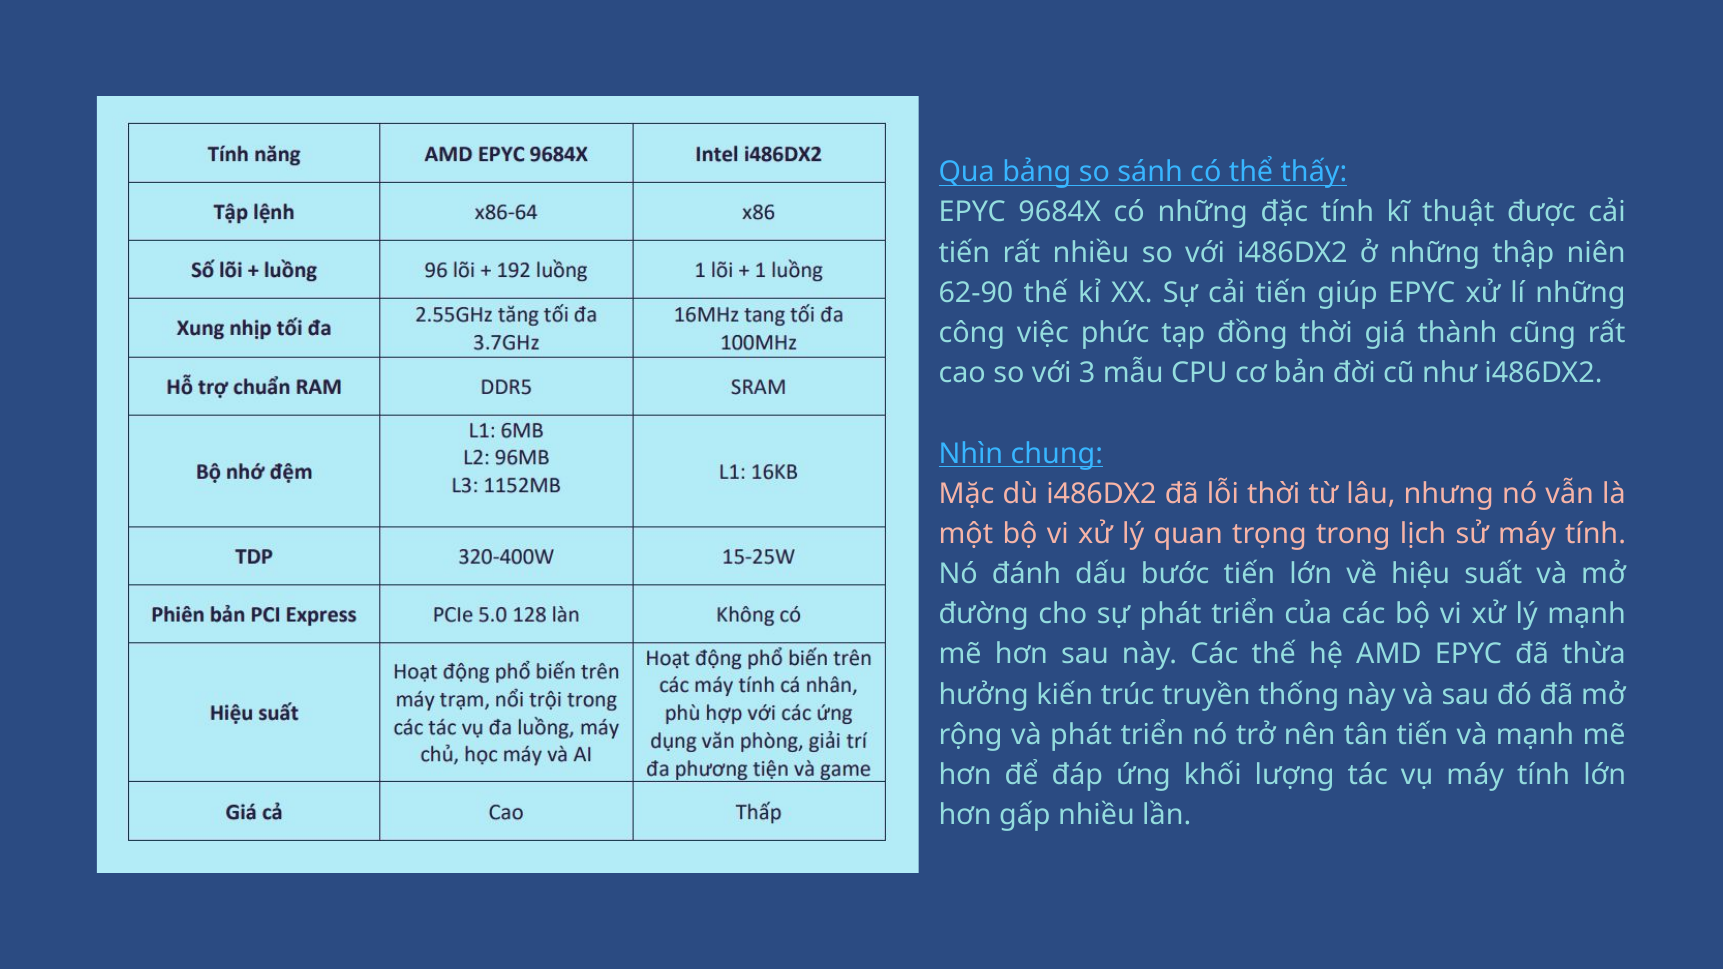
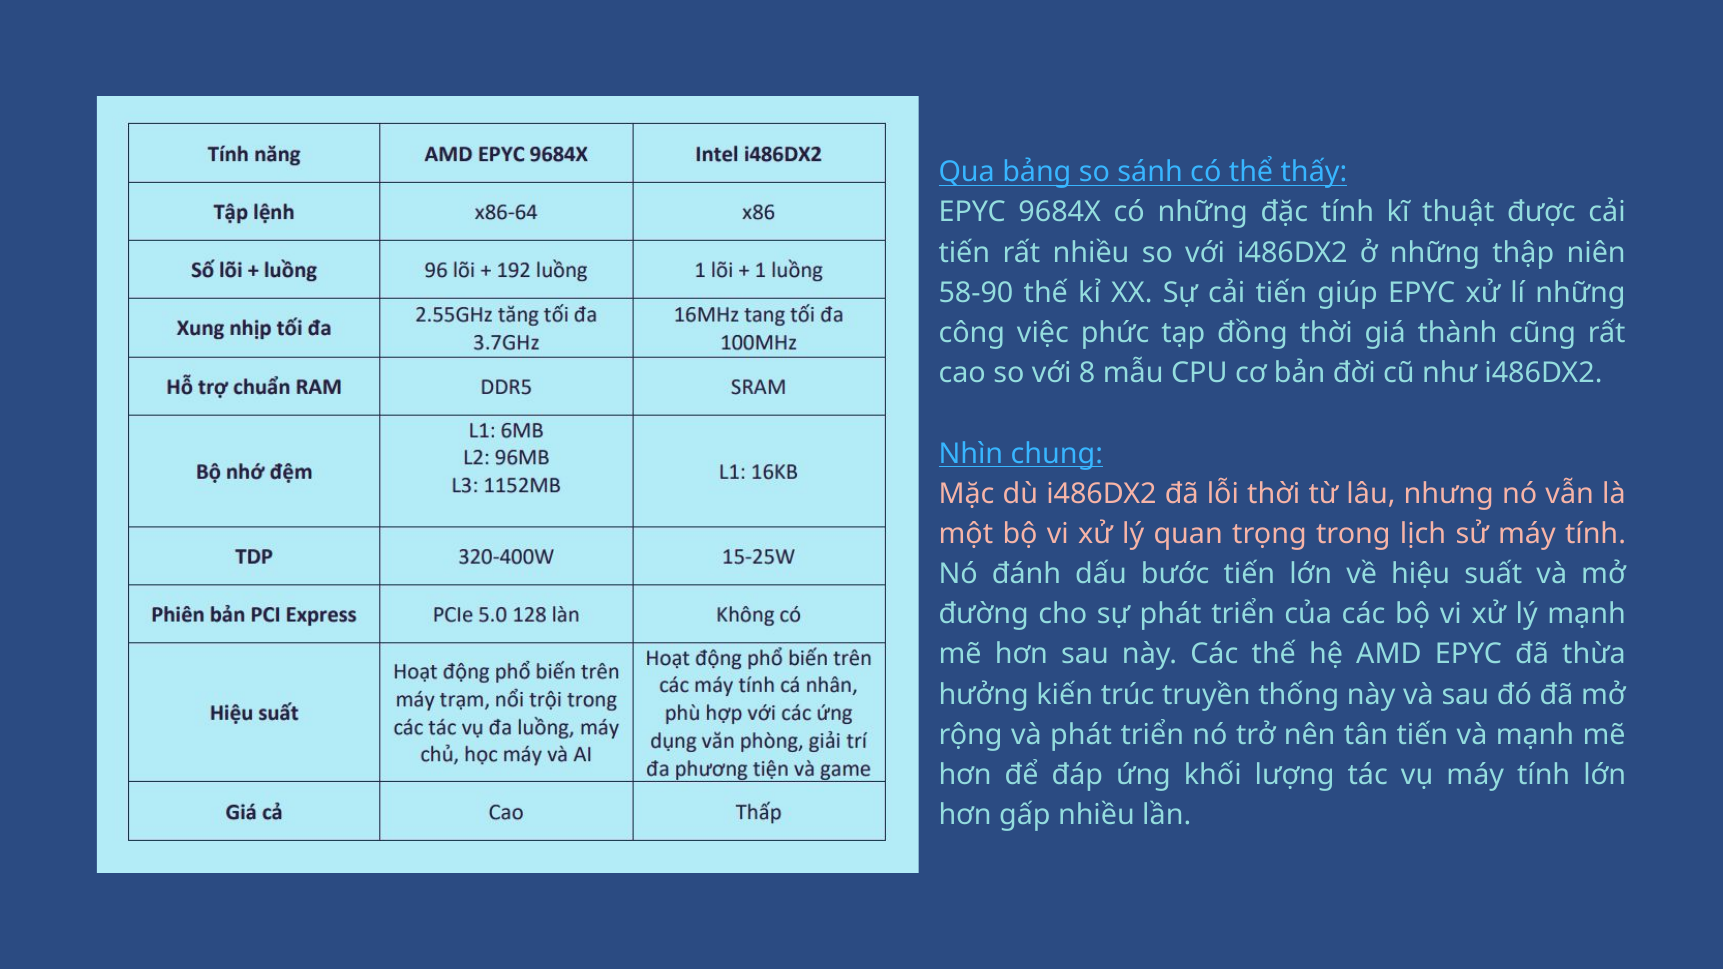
62-90: 62-90 -> 58-90 (976, 293)
3: 3 -> 8 (1087, 373)
